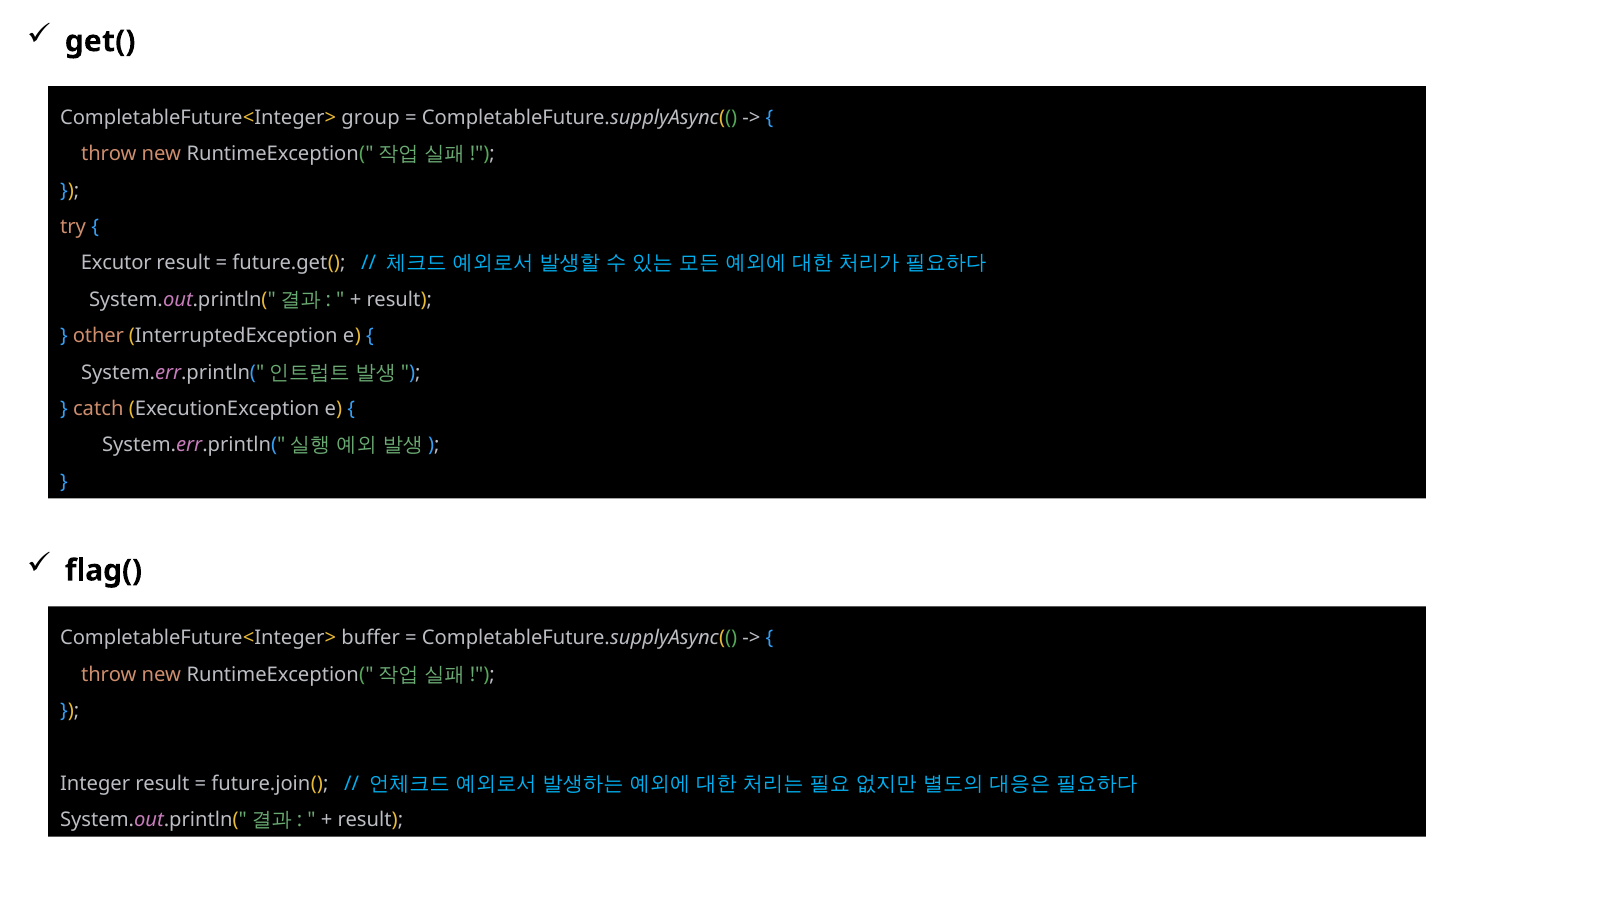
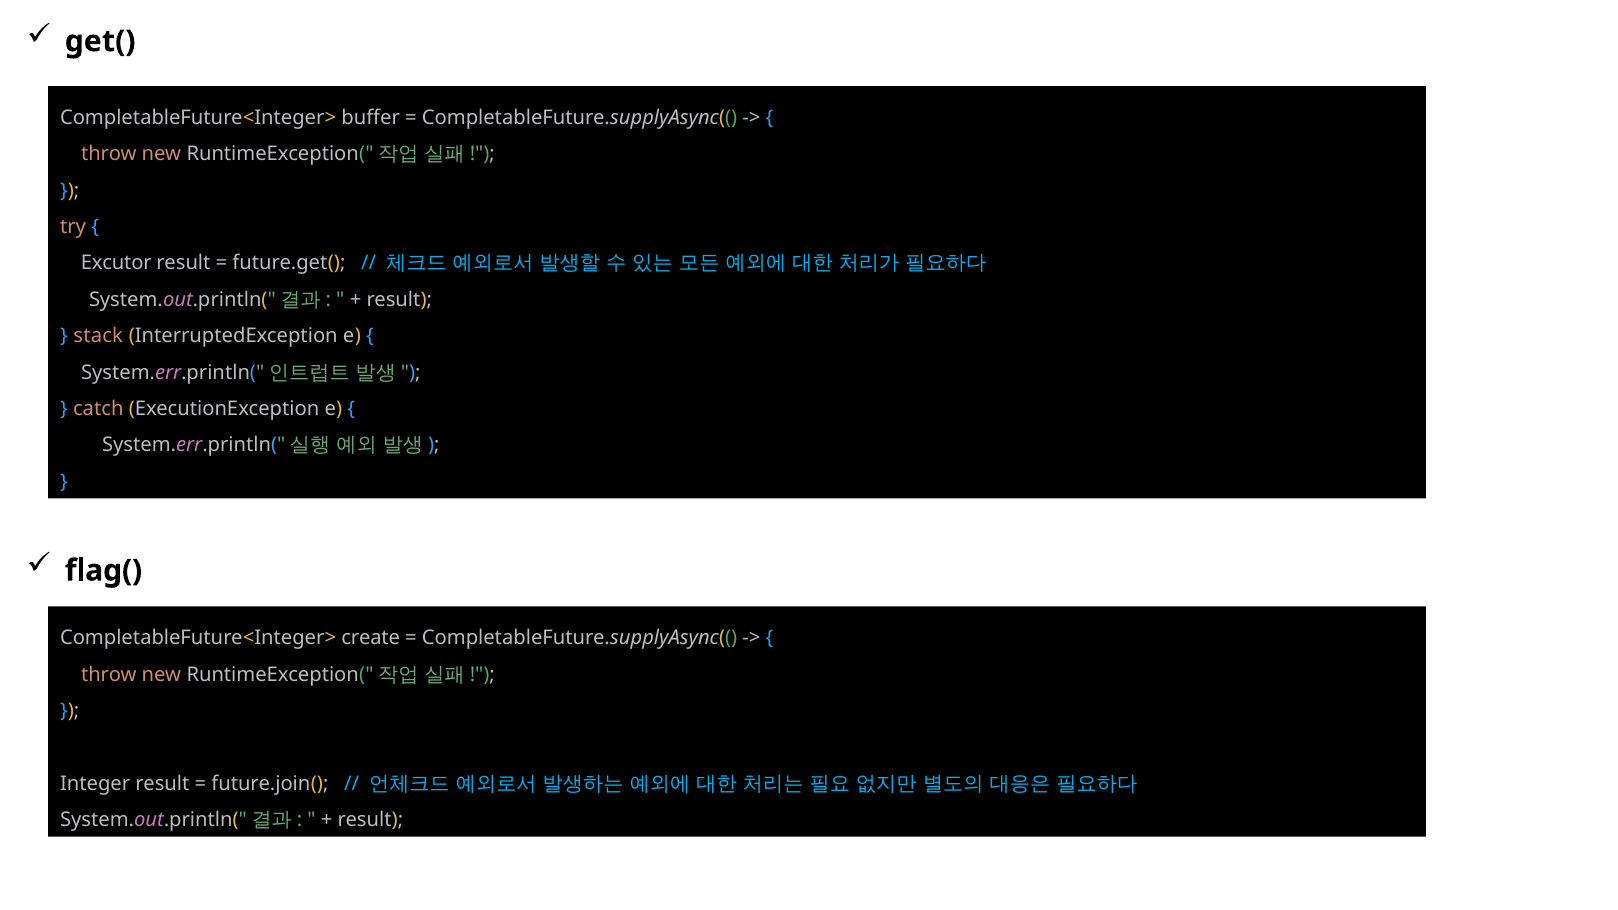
group: group -> buffer (371, 118)
other: other -> stack (98, 336)
buffer: buffer -> create (371, 638)
